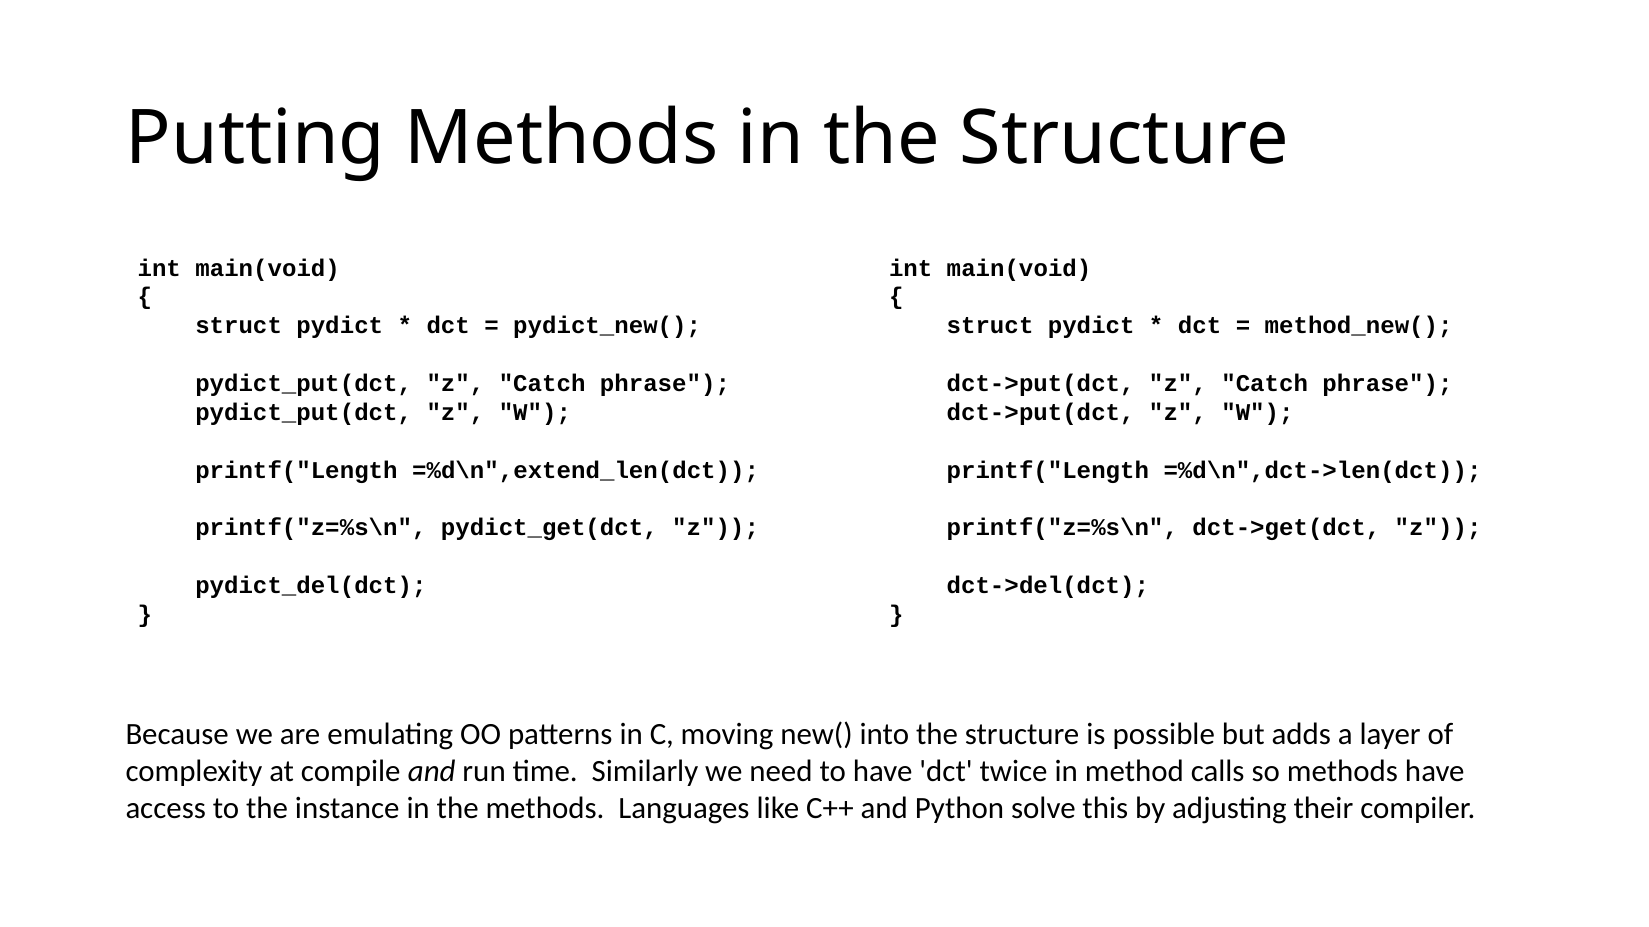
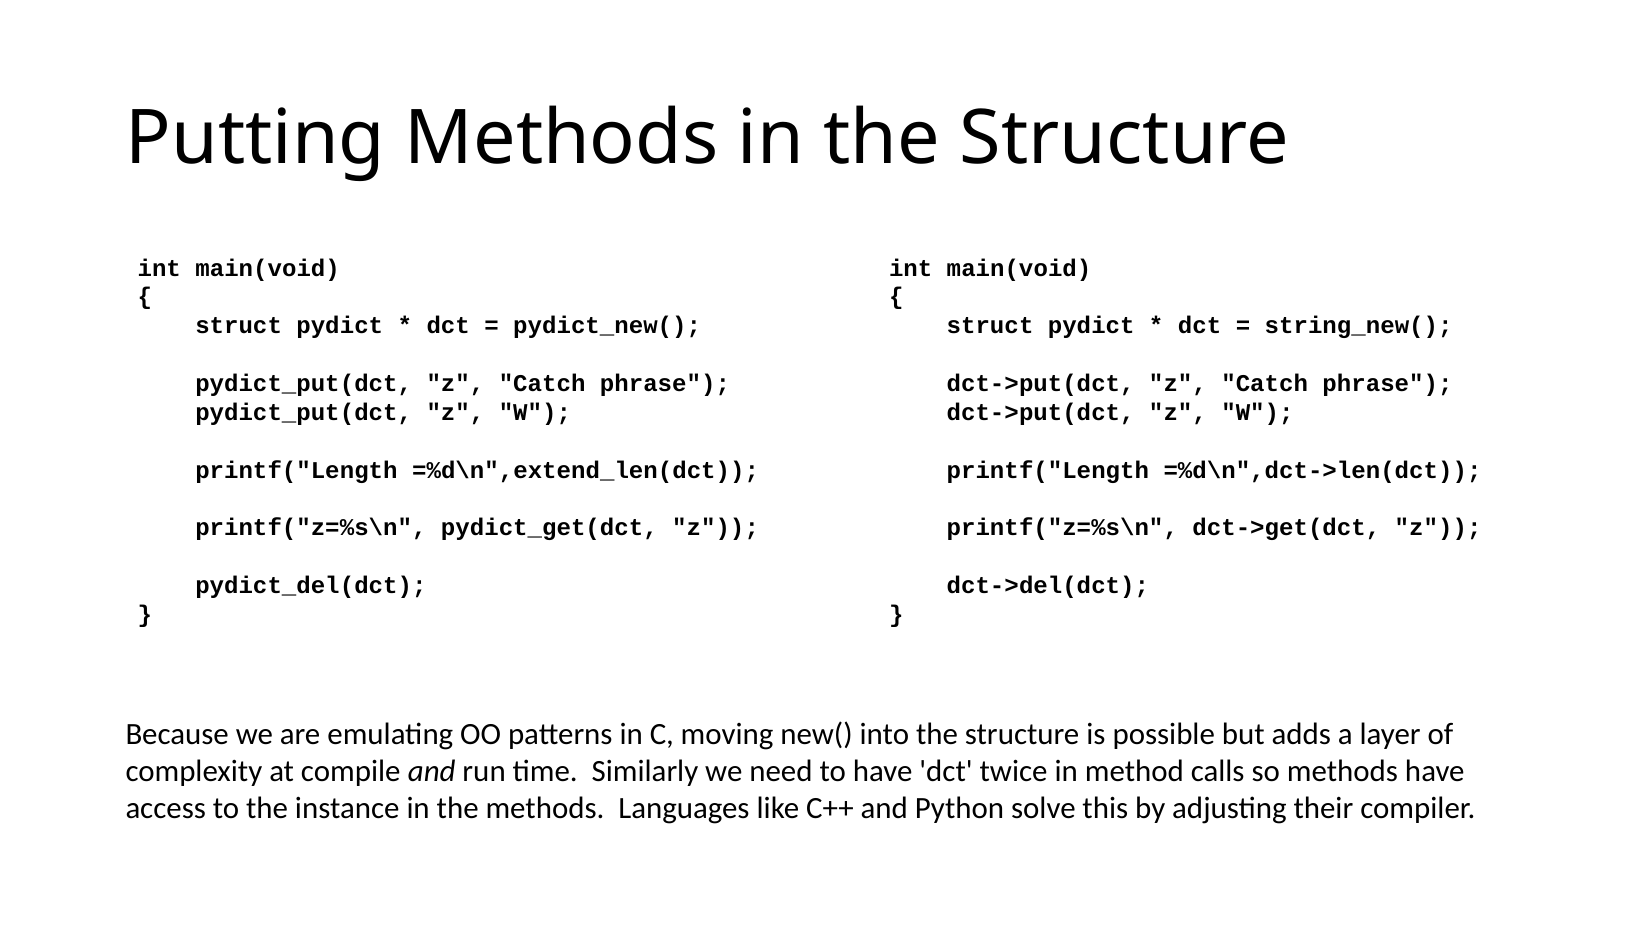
method_new(: method_new( -> string_new( (1359, 326)
